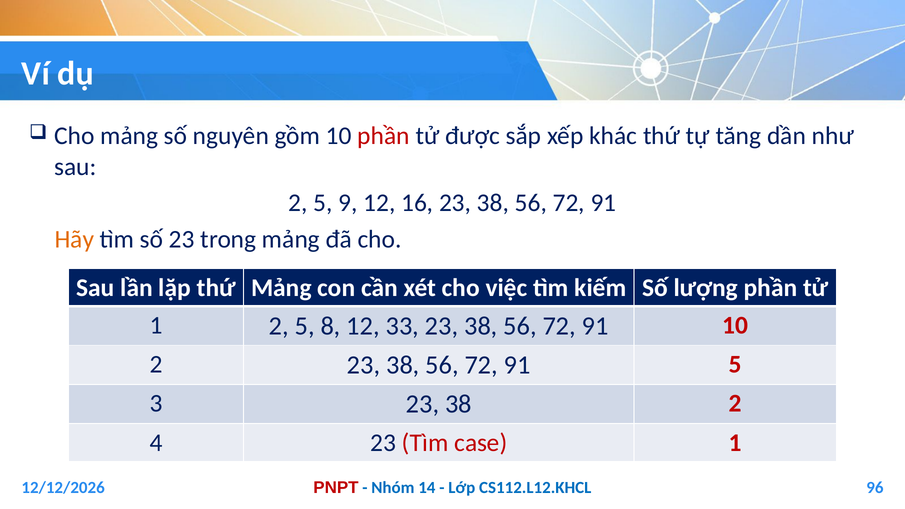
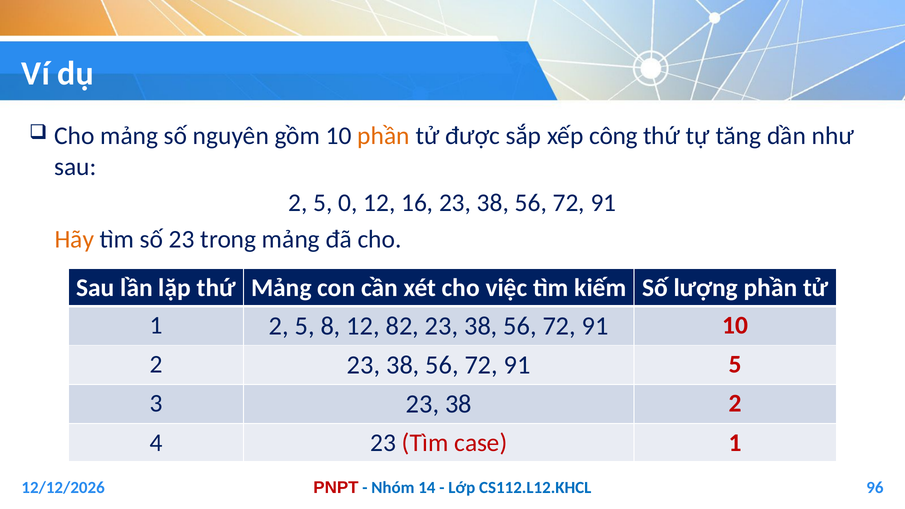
phần colour: red -> orange (384, 136)
khác: khác -> công (613, 136)
9: 9 -> 0 (348, 203)
33: 33 -> 82 (402, 326)
